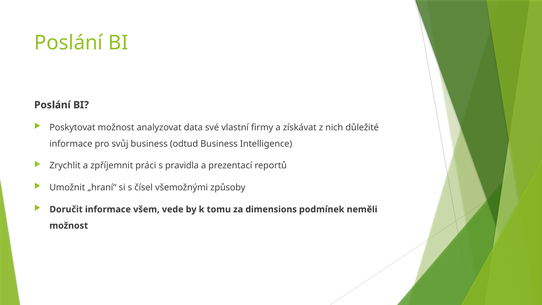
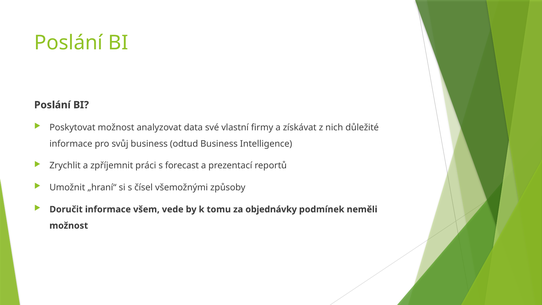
pravidla: pravidla -> forecast (182, 166)
dimensions: dimensions -> objednávky (271, 209)
